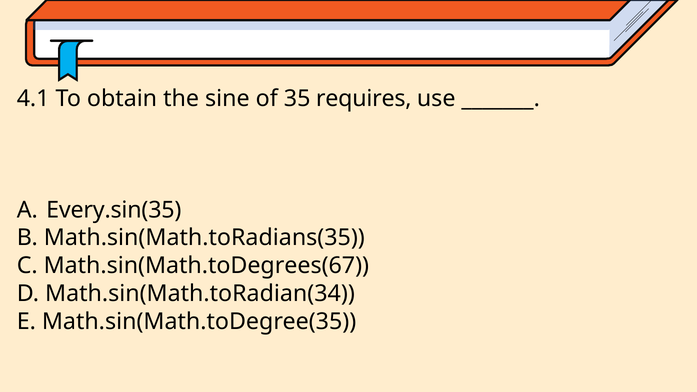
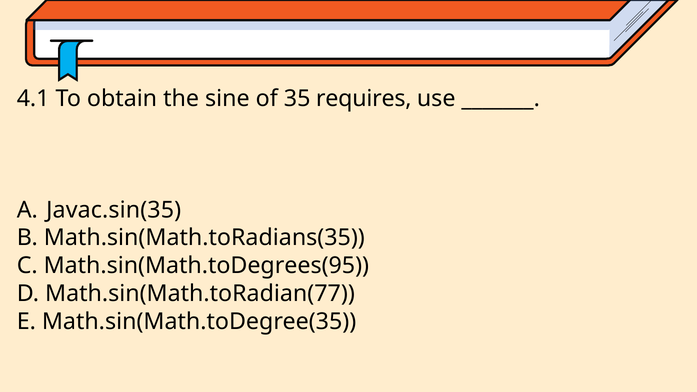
Every.sin(35: Every.sin(35 -> Javac.sin(35 (114, 210)
Math.sin(Math.toDegrees(67: Math.sin(Math.toDegrees(67 -> Math.sin(Math.toDegrees(95 (206, 266)
Math.sin(Math.toRadian(34: Math.sin(Math.toRadian(34 -> Math.sin(Math.toRadian(77 (200, 294)
